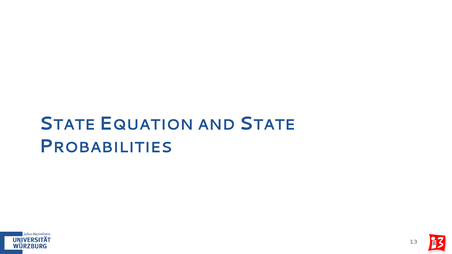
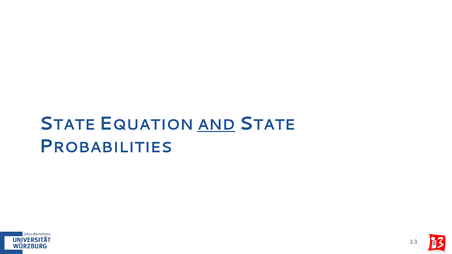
AND underline: none -> present (216, 125)
